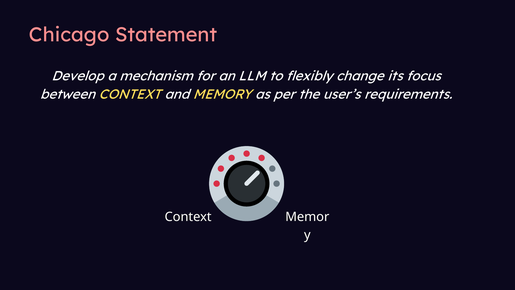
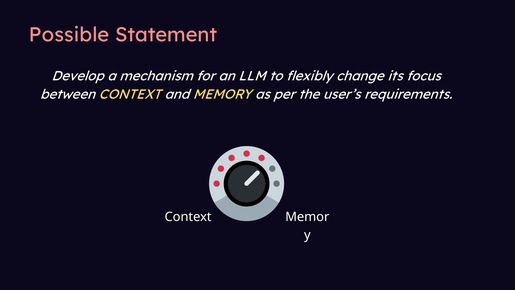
Chicago: Chicago -> Possible (69, 35)
